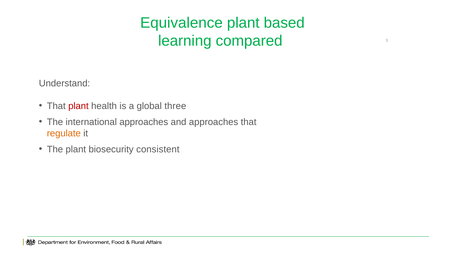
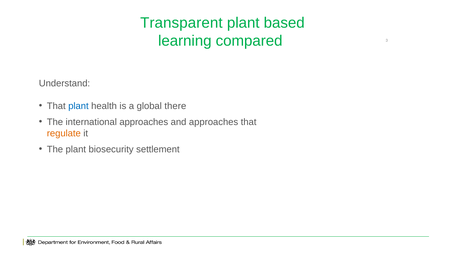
Equivalence: Equivalence -> Transparent (181, 23)
plant colour: red -> blue (78, 106)
three: three -> there (175, 106)
consistent: consistent -> settlement (158, 149)
